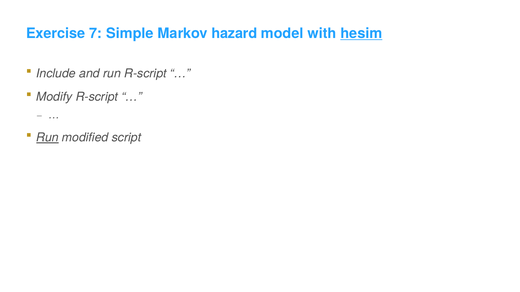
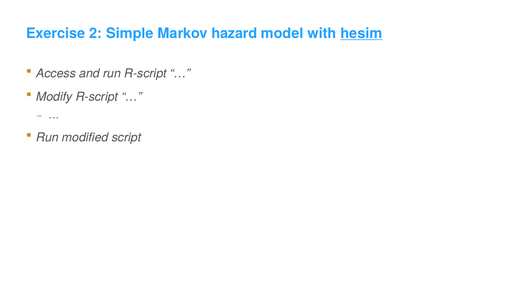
7: 7 -> 2 (96, 33)
Include: Include -> Access (56, 74)
Run underline: present -> none (47, 138)
